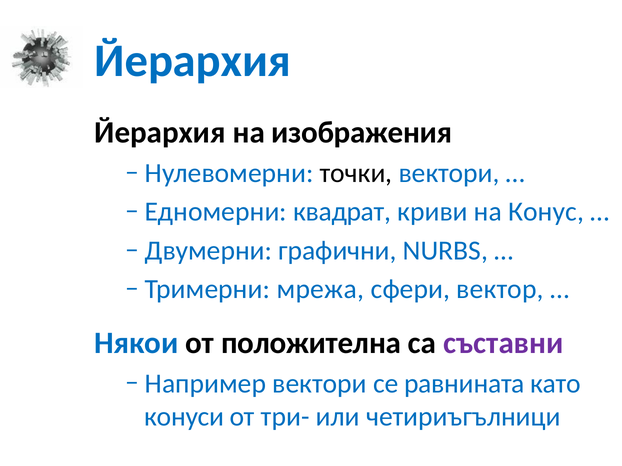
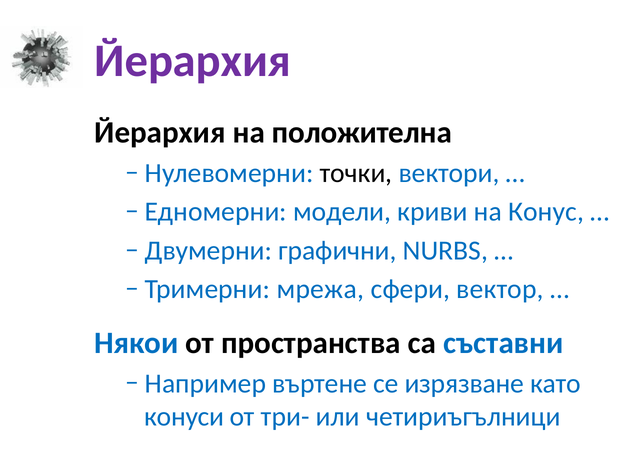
Йерархия colour: blue -> purple (193, 61)
изображения: изображения -> положителна (362, 133)
квадрат: квадрат -> модели (342, 212)
положителна: положителна -> пространства (311, 343)
съставни colour: purple -> blue (503, 343)
Например вектори: вектори -> въртене (320, 384)
равнината: равнината -> изрязване (464, 384)
